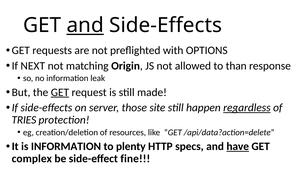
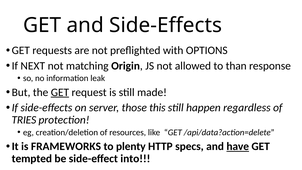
and underline: present -> none (85, 25)
site: site -> this (157, 108)
regardless underline: present -> none (247, 108)
is INFORMATION: INFORMATION -> FRAMEWORKS (66, 146)
complex: complex -> tempted (32, 159)
fine: fine -> into (135, 159)
